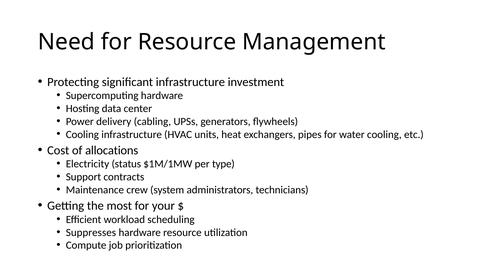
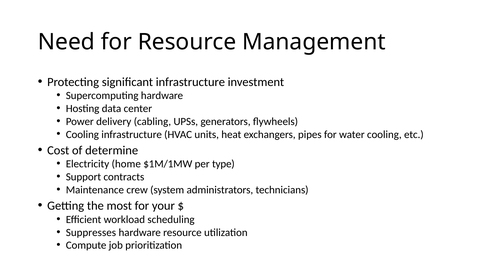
allocations: allocations -> determine (112, 150)
status: status -> home (126, 164)
